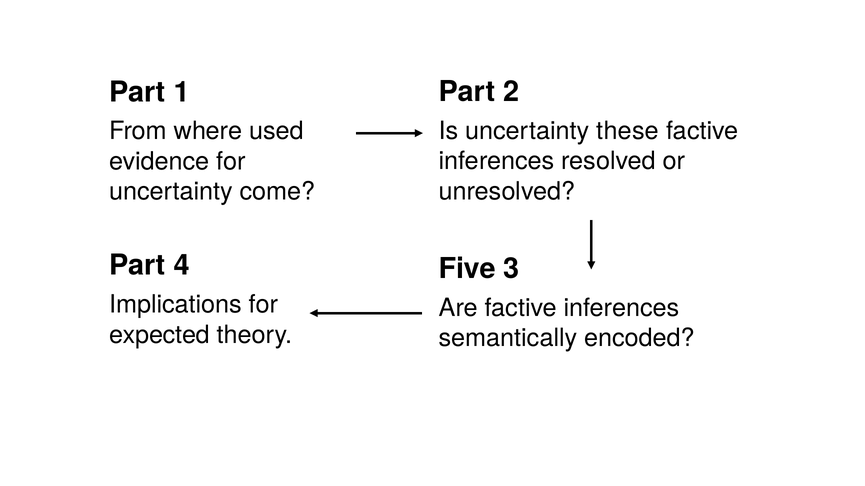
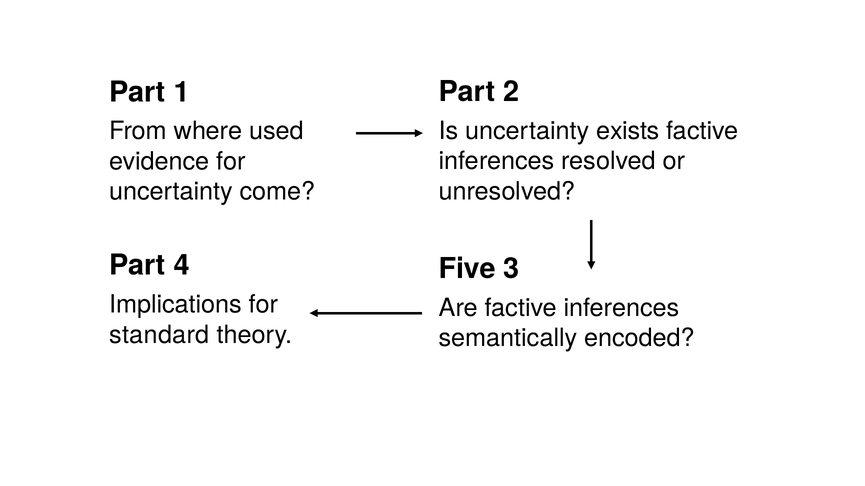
these: these -> exists (628, 131)
expected: expected -> standard (159, 335)
